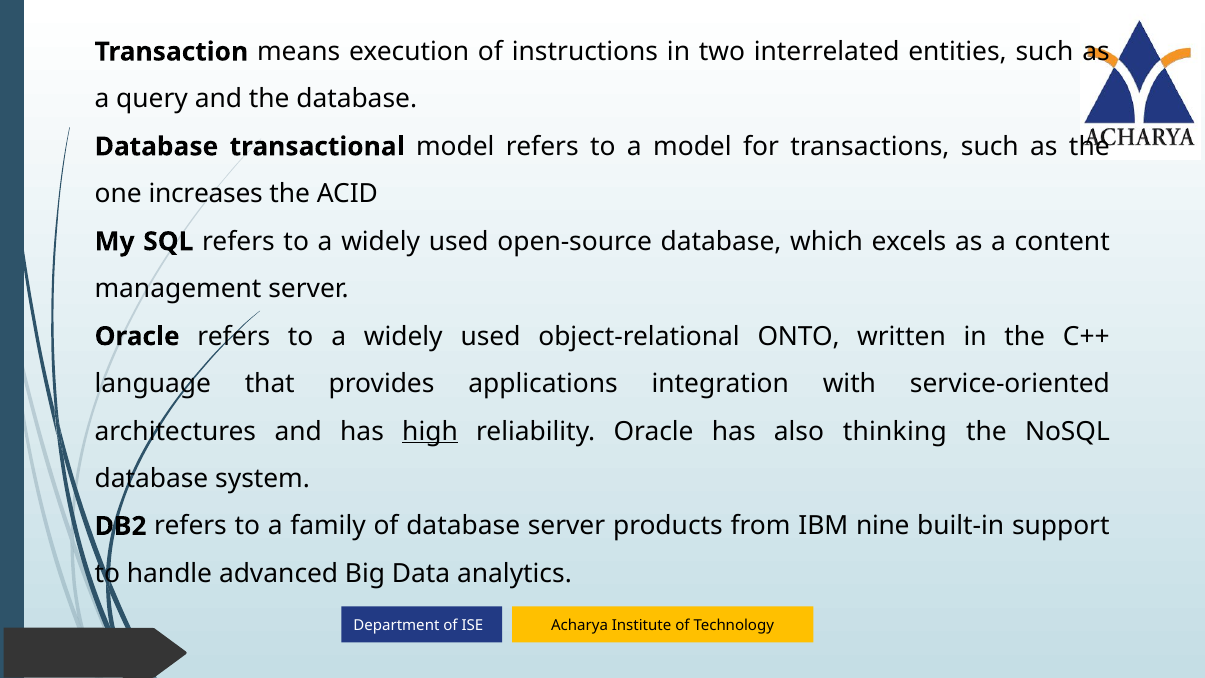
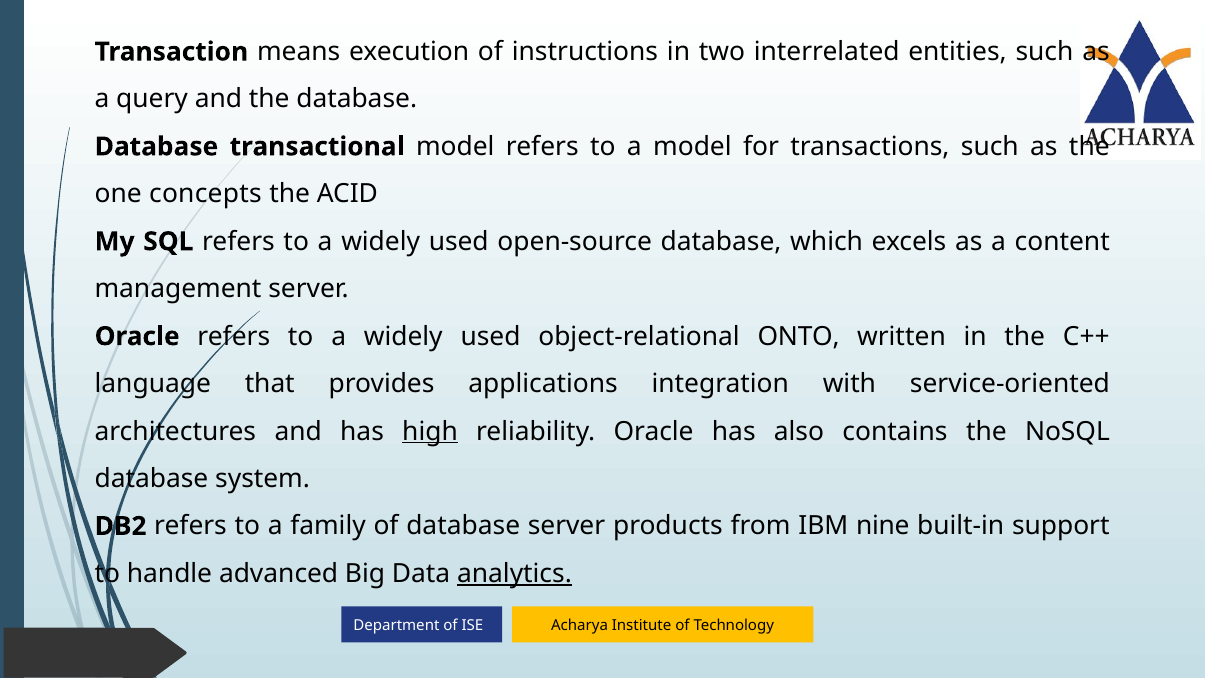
increases: increases -> concepts (205, 194)
thinking: thinking -> contains (895, 431)
analytics underline: none -> present (514, 574)
